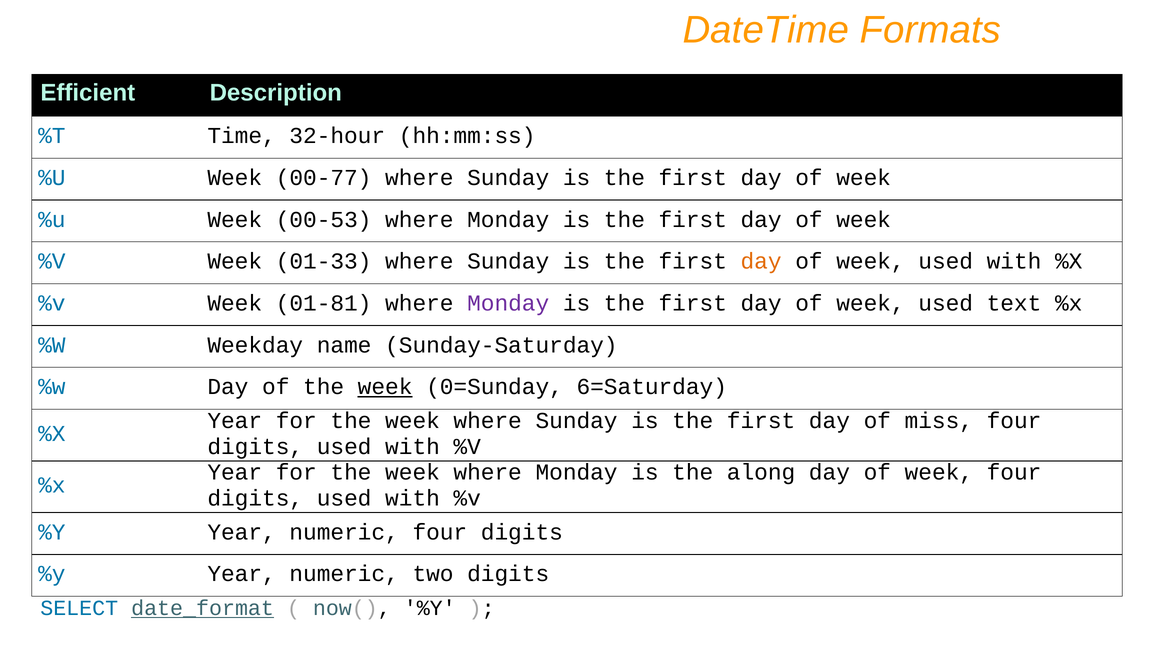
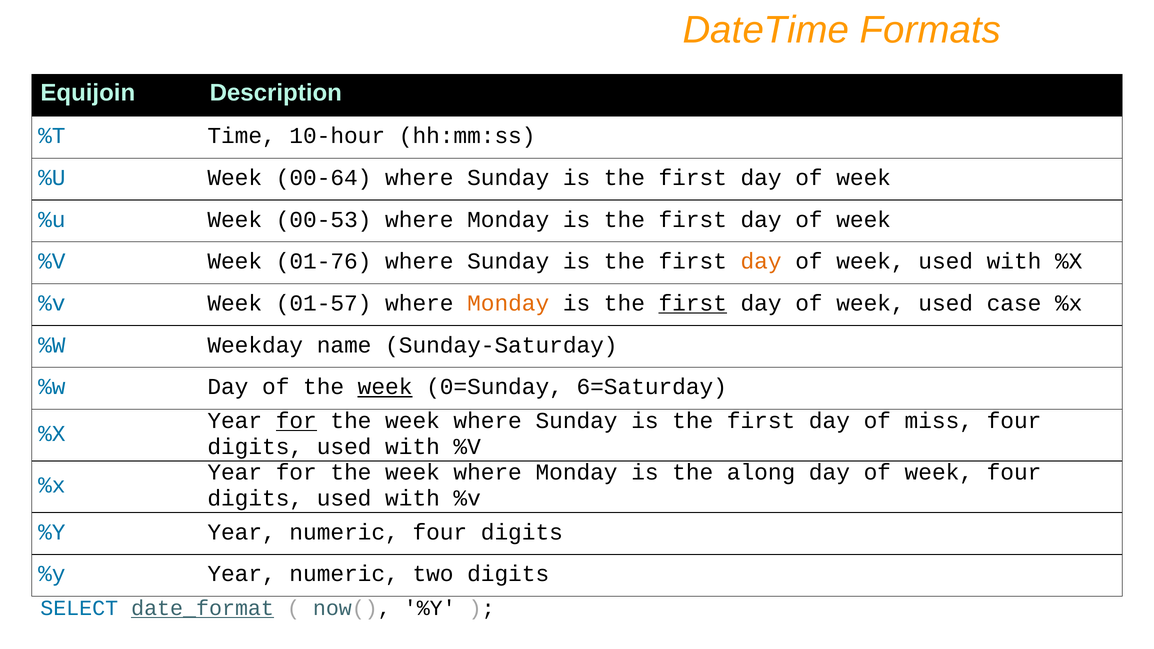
Efficient: Efficient -> Equijoin (88, 93)
32-hour: 32-hour -> 10-hour (337, 136)
00-77: 00-77 -> 00-64 (324, 178)
01-33: 01-33 -> 01-76 (324, 261)
01-81: 01-81 -> 01-57 (324, 303)
Monday colour: purple -> orange (508, 303)
first underline: none -> present (693, 303)
text: text -> case (1014, 303)
for underline: none -> present (296, 421)
